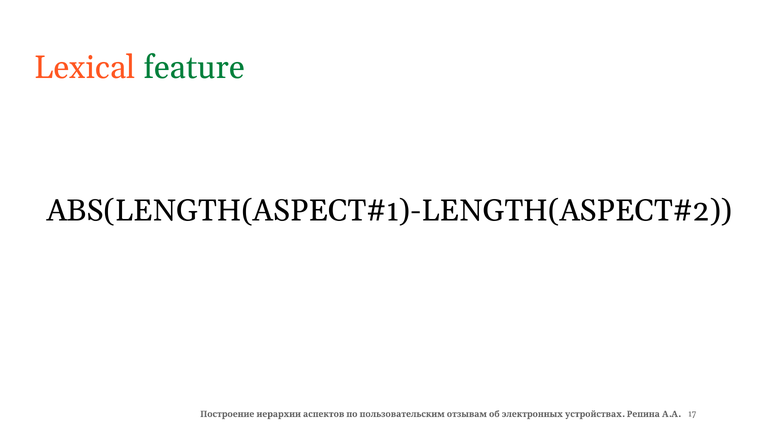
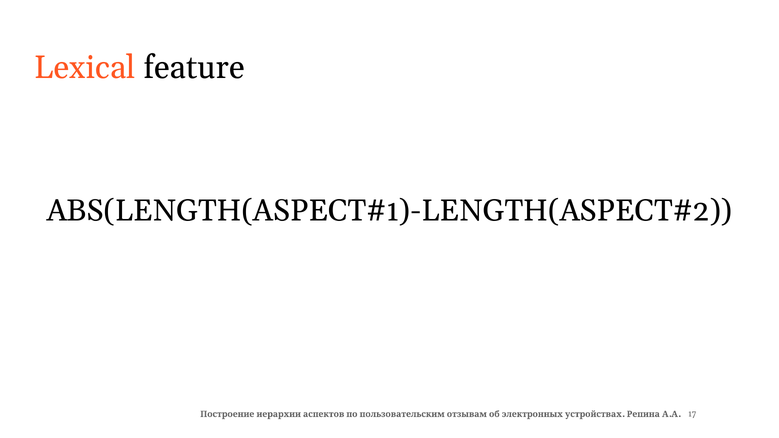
feature colour: green -> black (194, 67)
